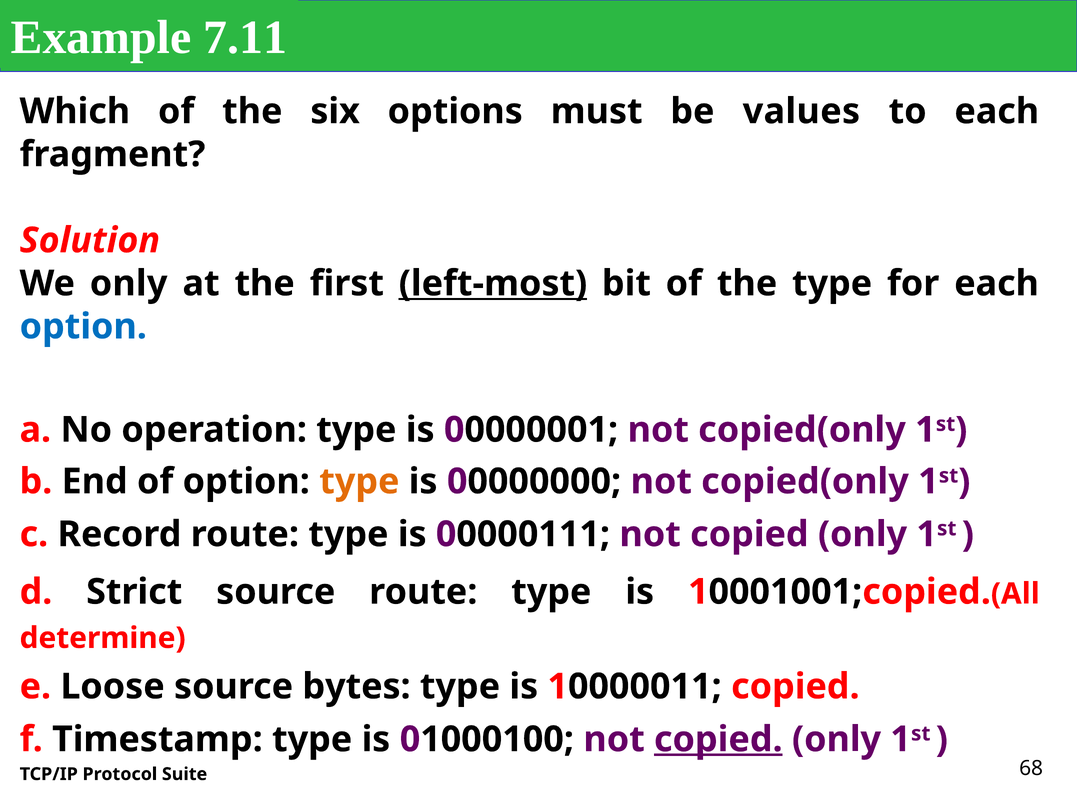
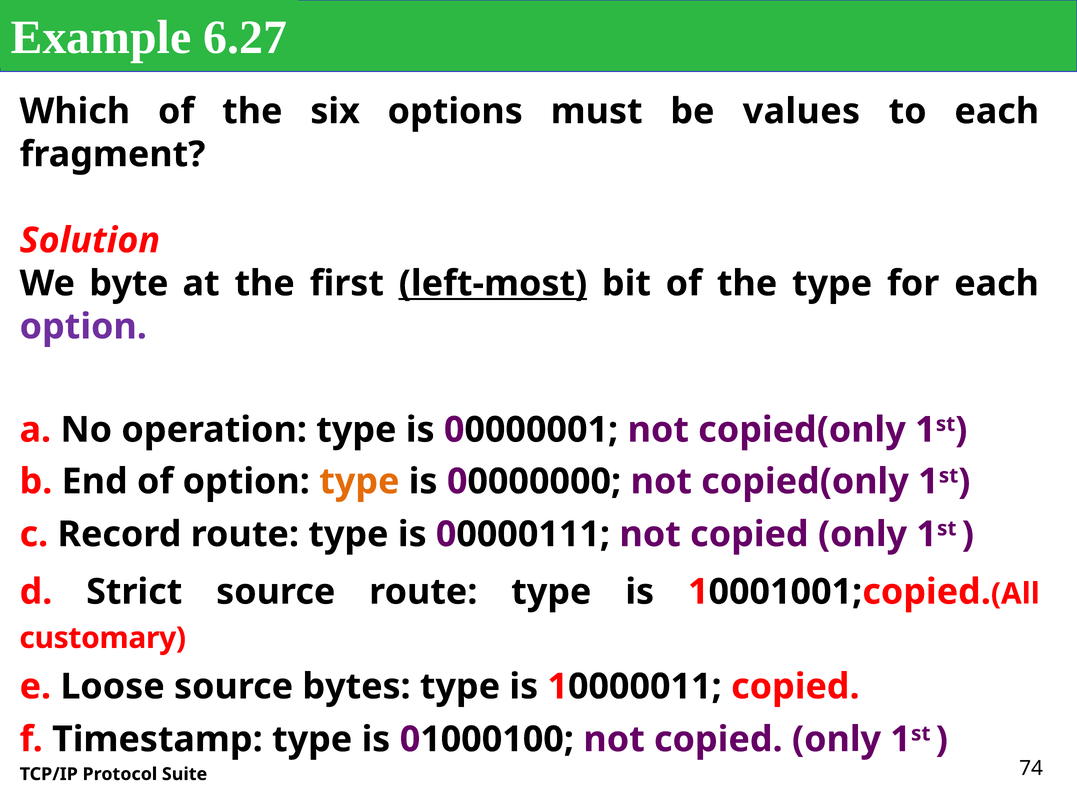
7.11: 7.11 -> 6.27 (245, 37)
We only: only -> byte (129, 284)
option colour: blue -> purple (83, 327)
determine: determine -> customary (103, 639)
copied underline: present -> none (718, 740)
68: 68 -> 74 (1031, 769)
